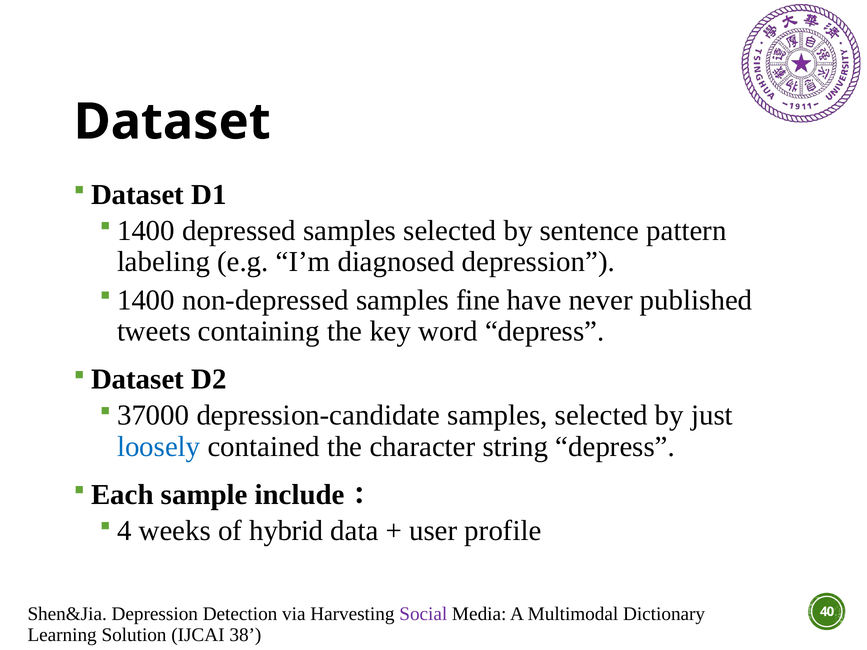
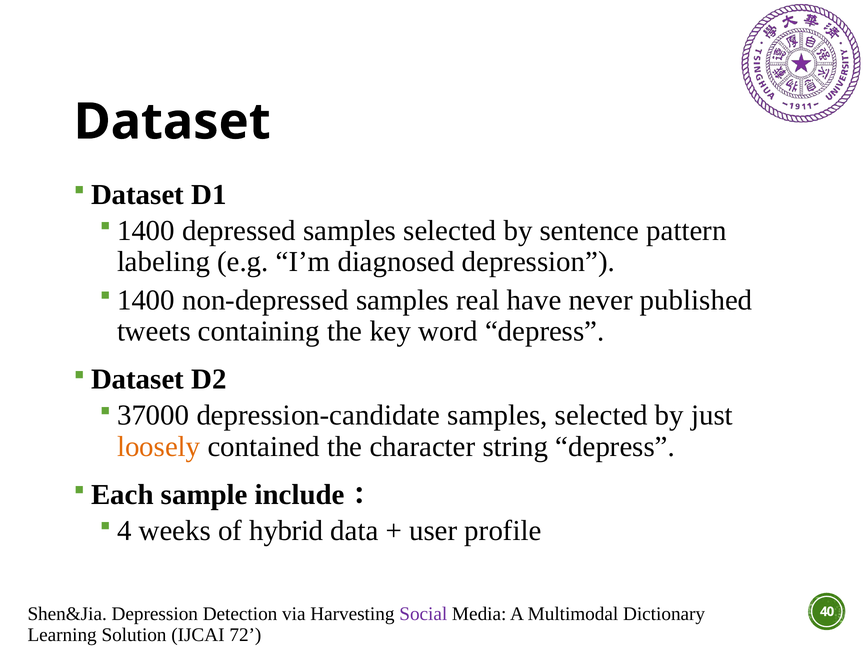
fine: fine -> real (478, 300)
loosely colour: blue -> orange (159, 447)
38: 38 -> 72 (245, 635)
